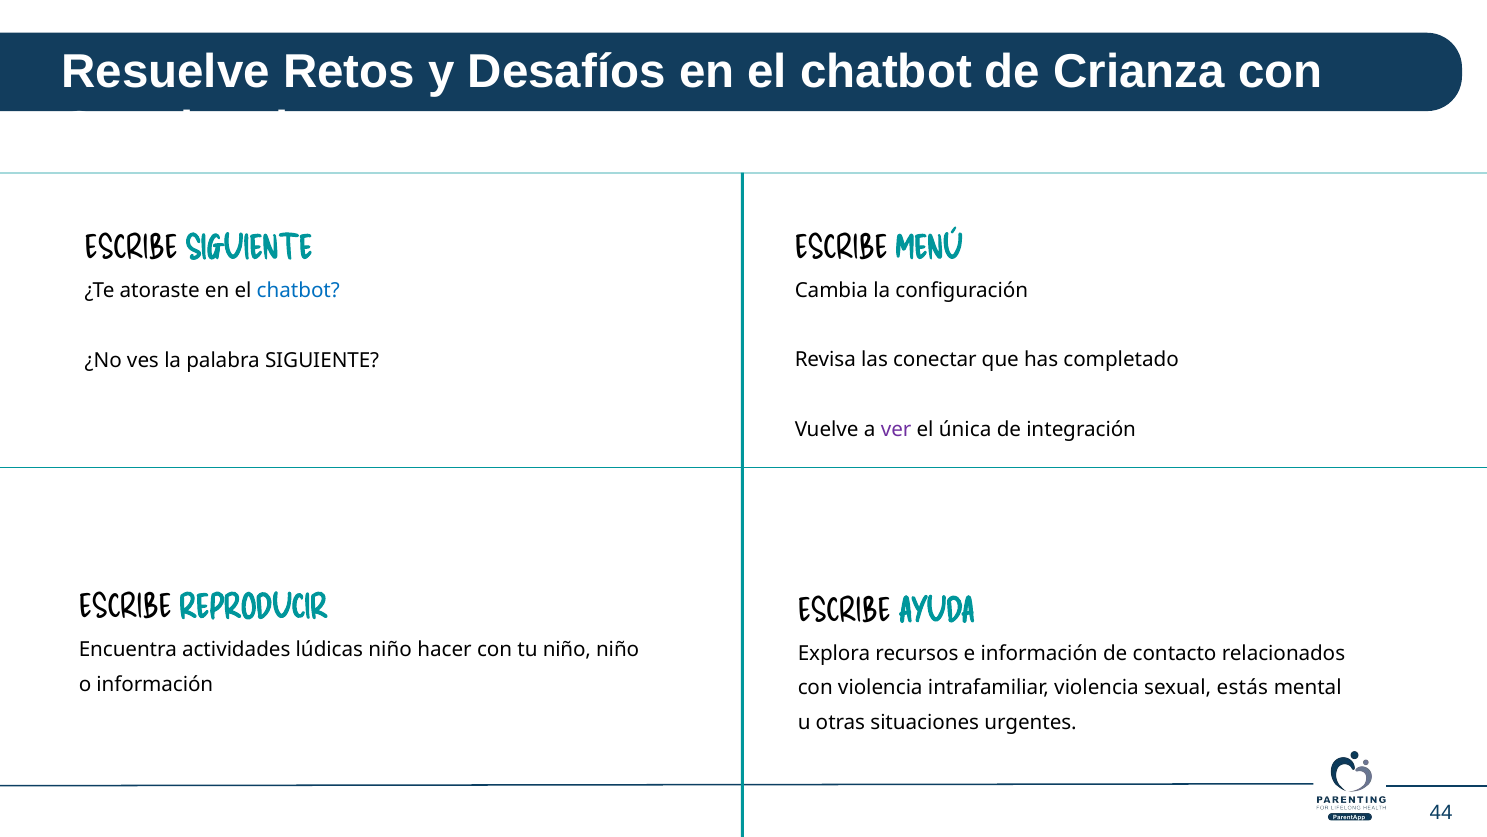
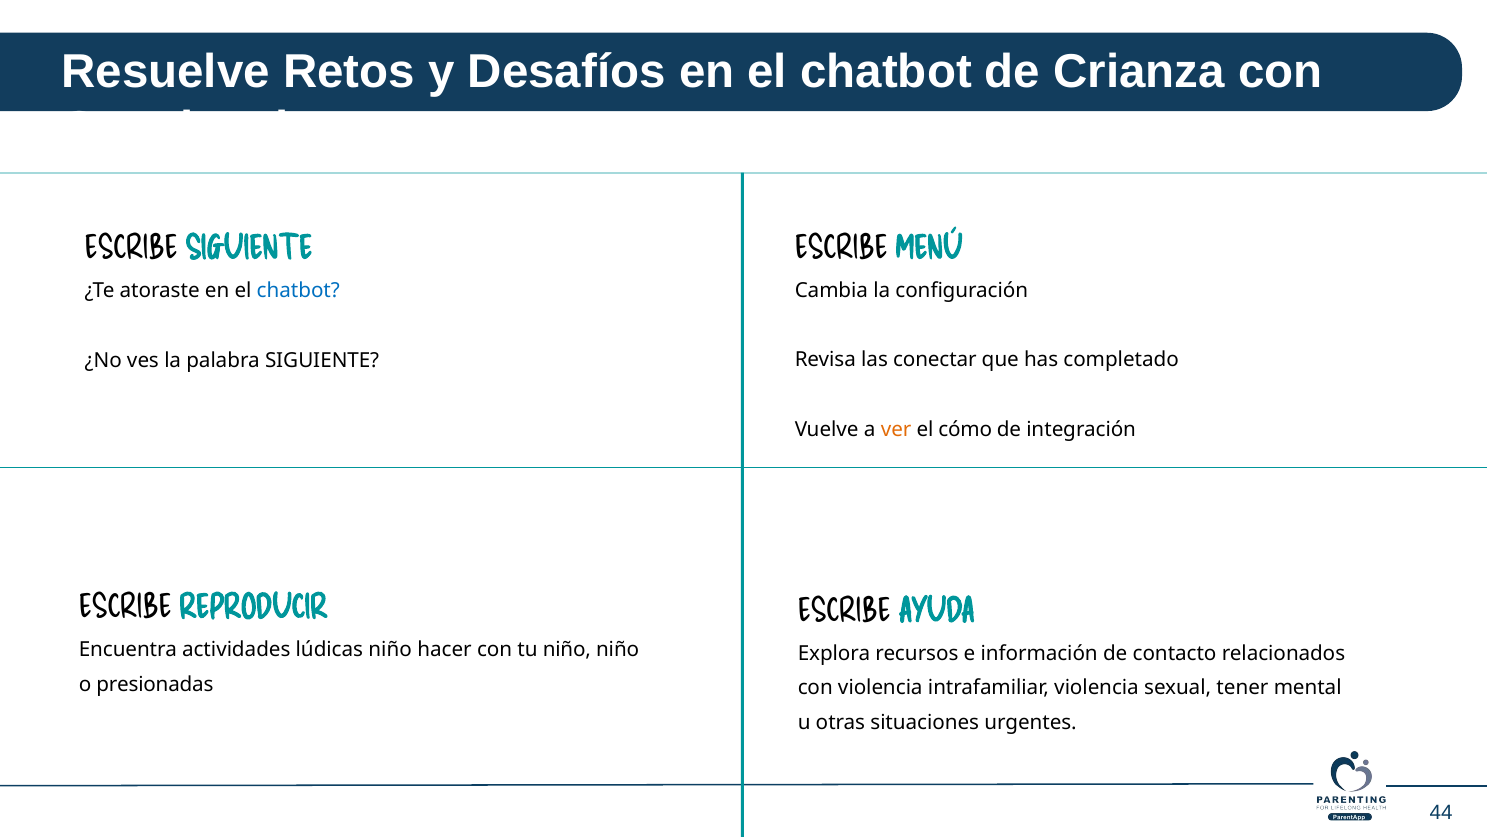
ver colour: purple -> orange (896, 429)
única: única -> cómo (965, 429)
o información: información -> presionadas (155, 684)
estás: estás -> tener (1242, 688)
